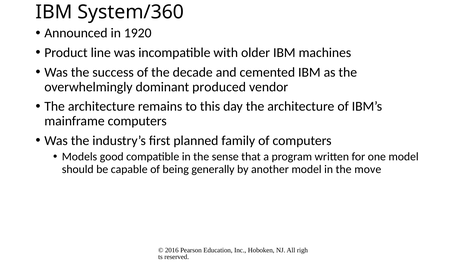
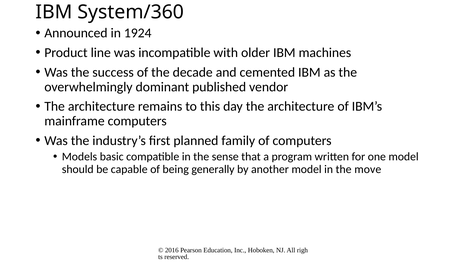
1920: 1920 -> 1924 (138, 33)
produced: produced -> published (219, 87)
good: good -> basic (112, 157)
